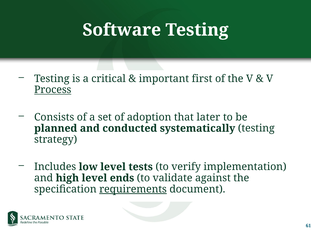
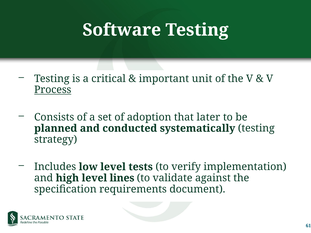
first: first -> unit (202, 79)
ends: ends -> lines (122, 178)
requirements underline: present -> none (133, 189)
